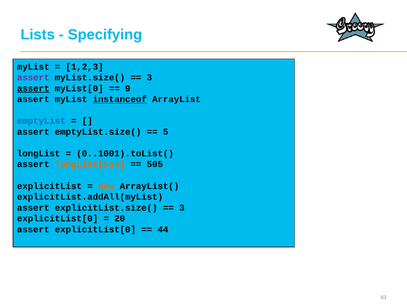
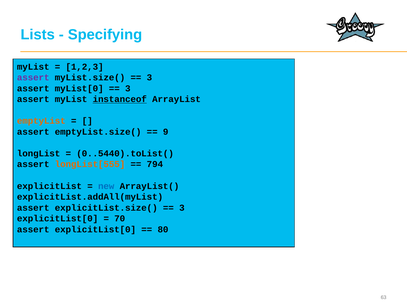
assert underline: present -> none (33, 89)
9: 9 -> 3 (128, 89)
emptyList colour: blue -> orange (41, 121)
5: 5 -> 9 (166, 132)
0..1001).toList(: 0..1001).toList( -> 0..5440).toList( (125, 154)
505: 505 -> 794 (155, 164)
new colour: orange -> blue (106, 186)
20: 20 -> 70 (120, 219)
44: 44 -> 80 (163, 230)
